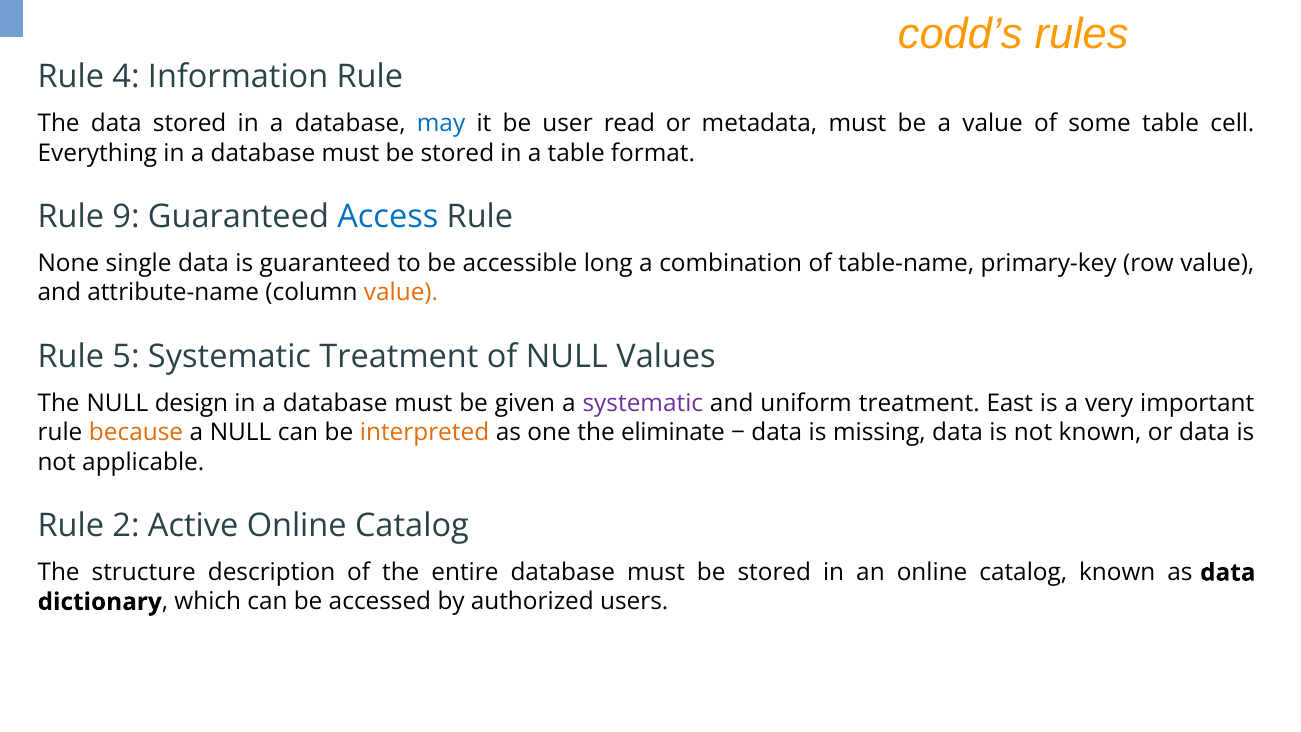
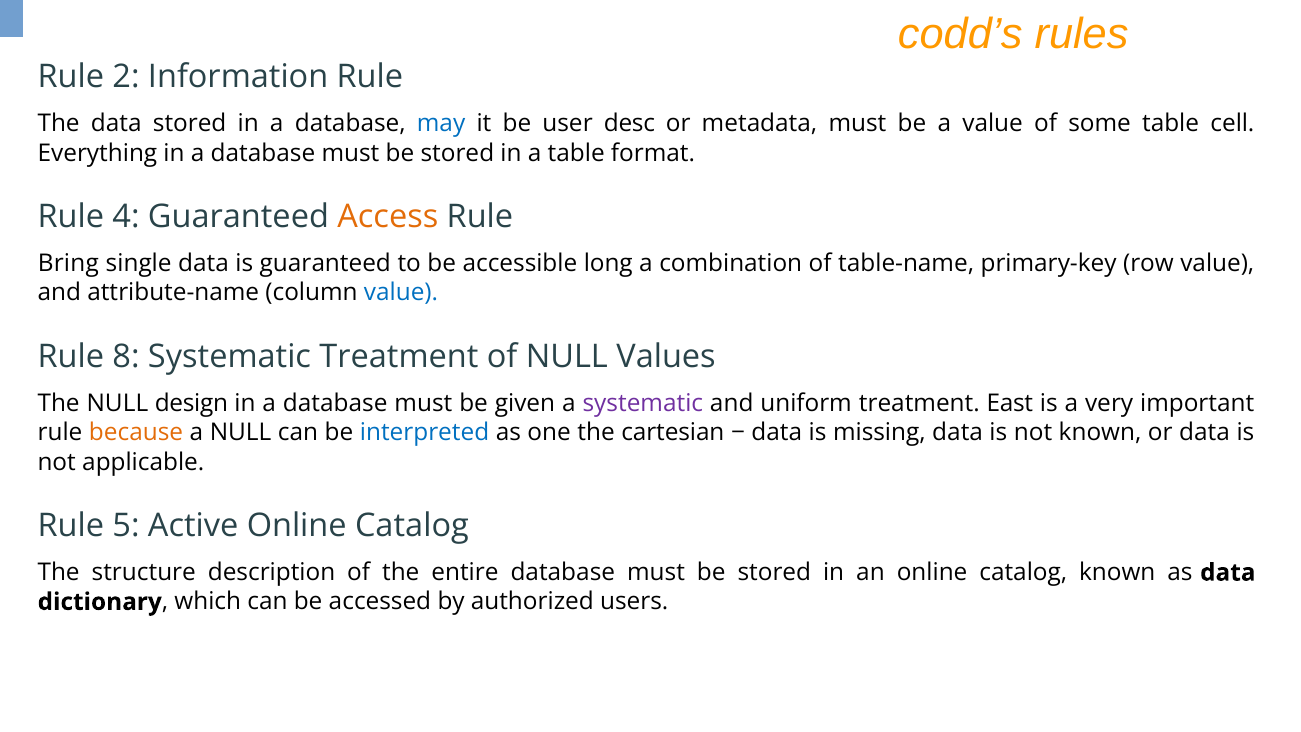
4: 4 -> 2 (126, 77)
read: read -> desc (629, 124)
9: 9 -> 4 (126, 217)
Access colour: blue -> orange (388, 217)
None: None -> Bring (68, 264)
value colour: orange -> blue (401, 293)
5: 5 -> 8 (126, 357)
interpreted colour: orange -> blue (425, 433)
eliminate: eliminate -> cartesian (673, 433)
2: 2 -> 5 (126, 526)
